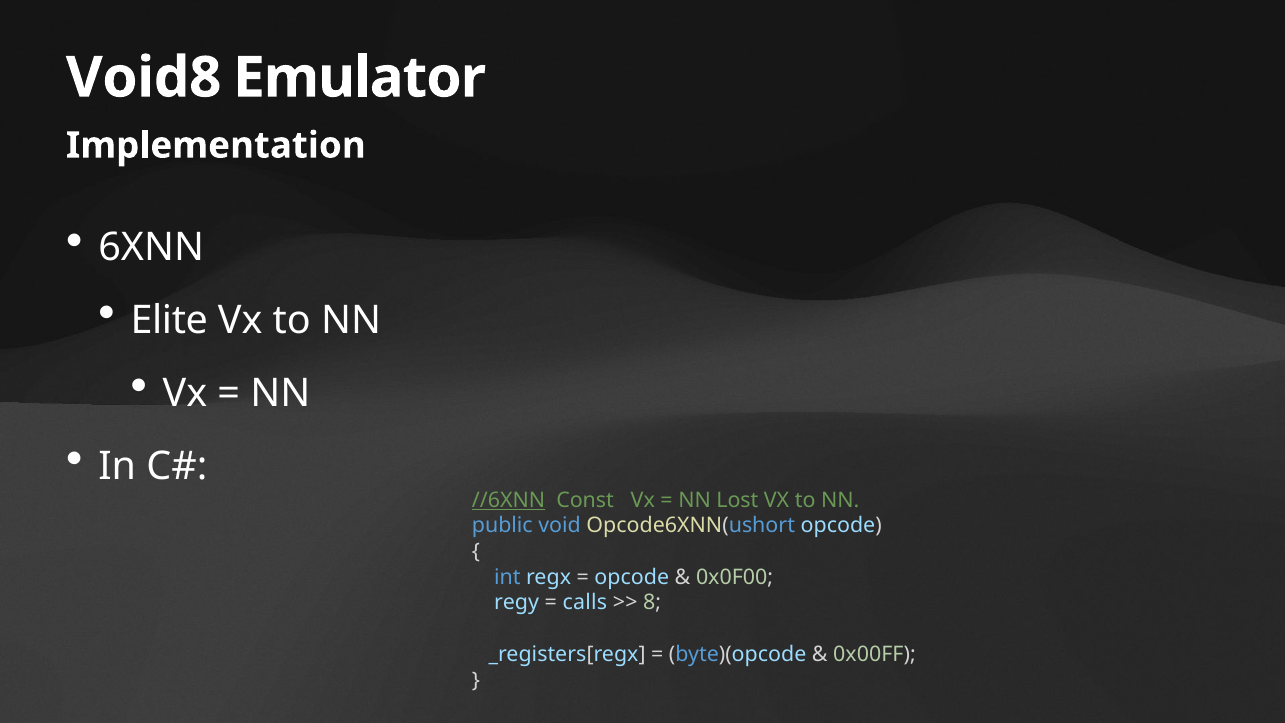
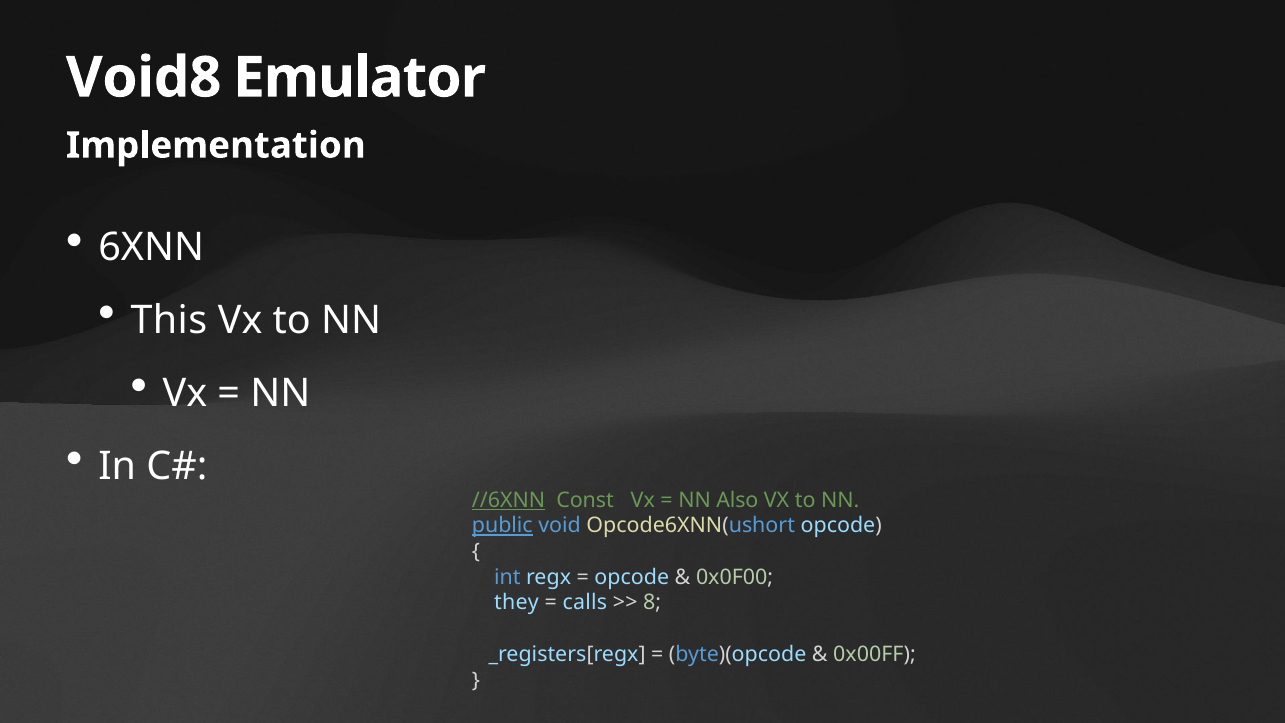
Elite: Elite -> This (169, 320)
Lost: Lost -> Also (737, 500)
public underline: none -> present (502, 526)
regy: regy -> they (516, 603)
